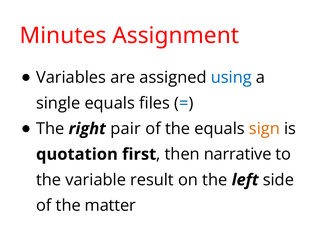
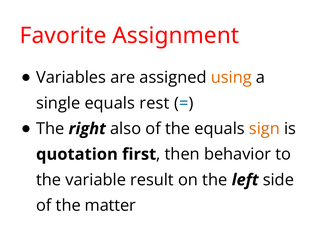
Minutes: Minutes -> Favorite (63, 35)
using colour: blue -> orange (231, 78)
files: files -> rest (154, 103)
pair: pair -> also (126, 129)
narrative: narrative -> behavior (238, 154)
